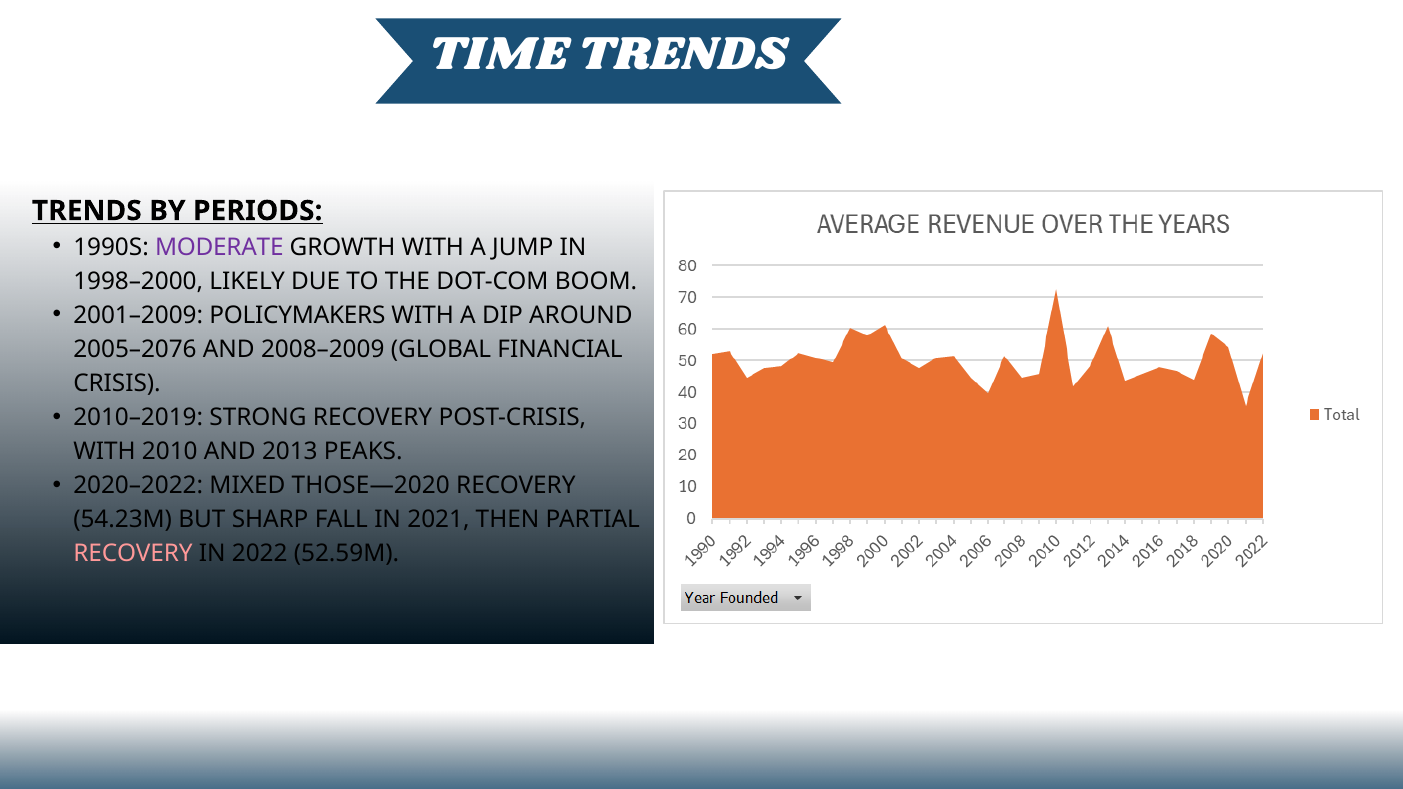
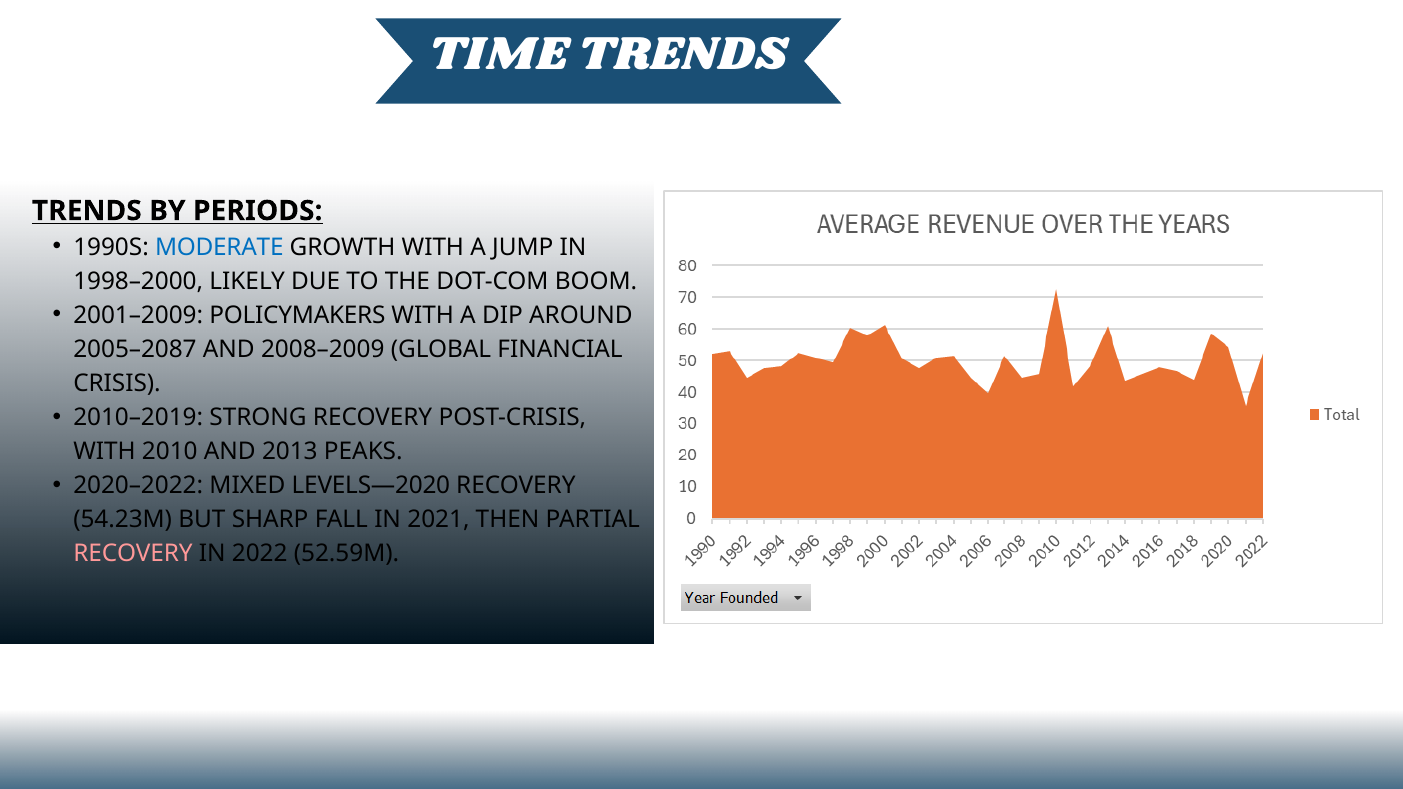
MODERATE colour: purple -> blue (219, 247)
2005–2076: 2005–2076 -> 2005–2087 (135, 349)
THOSE—2020: THOSE—2020 -> LEVELS—2020 (371, 486)
